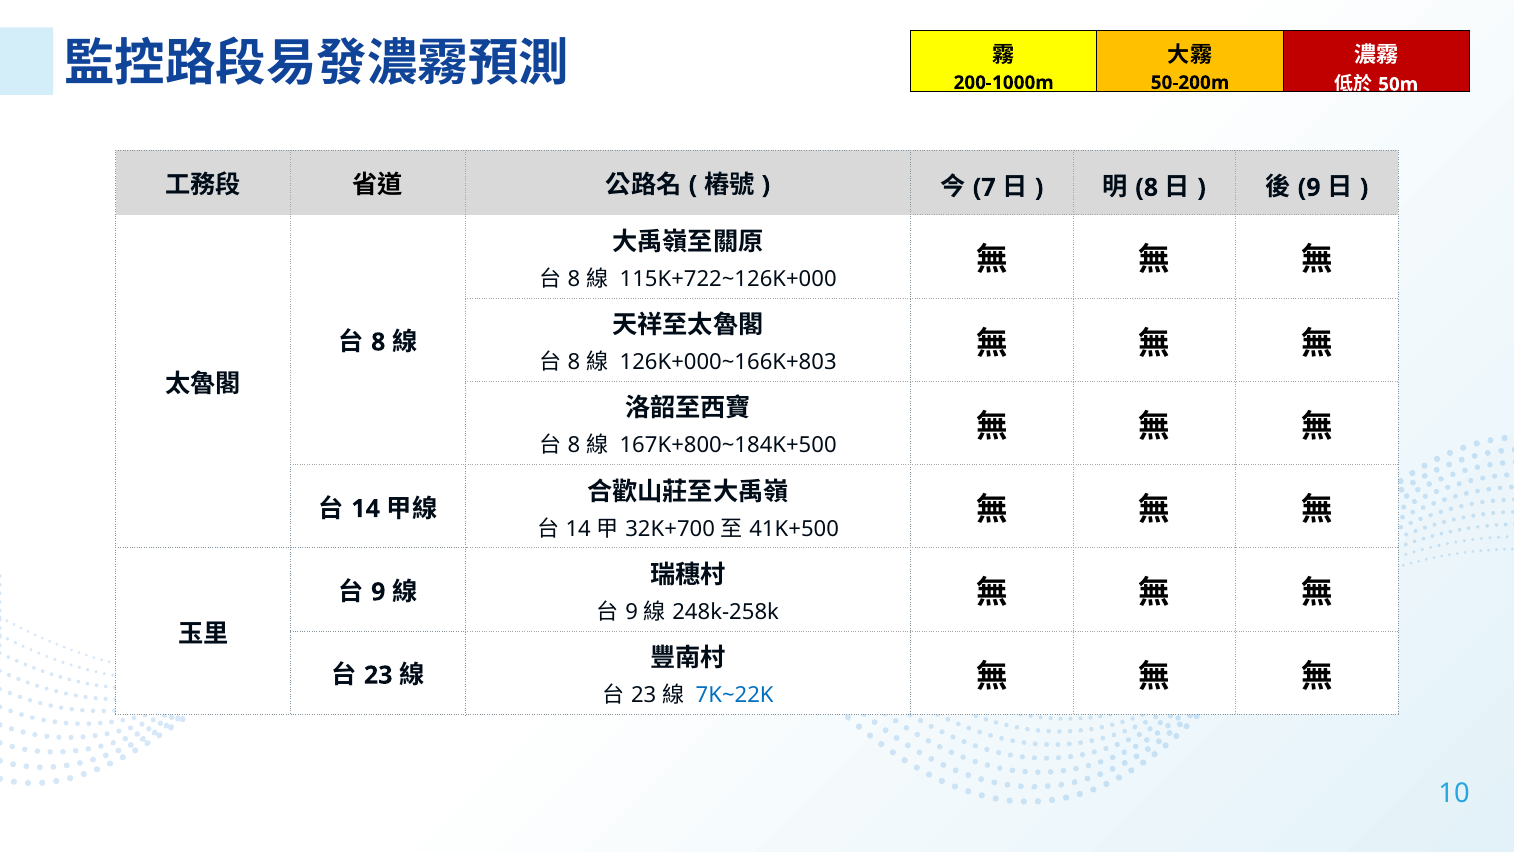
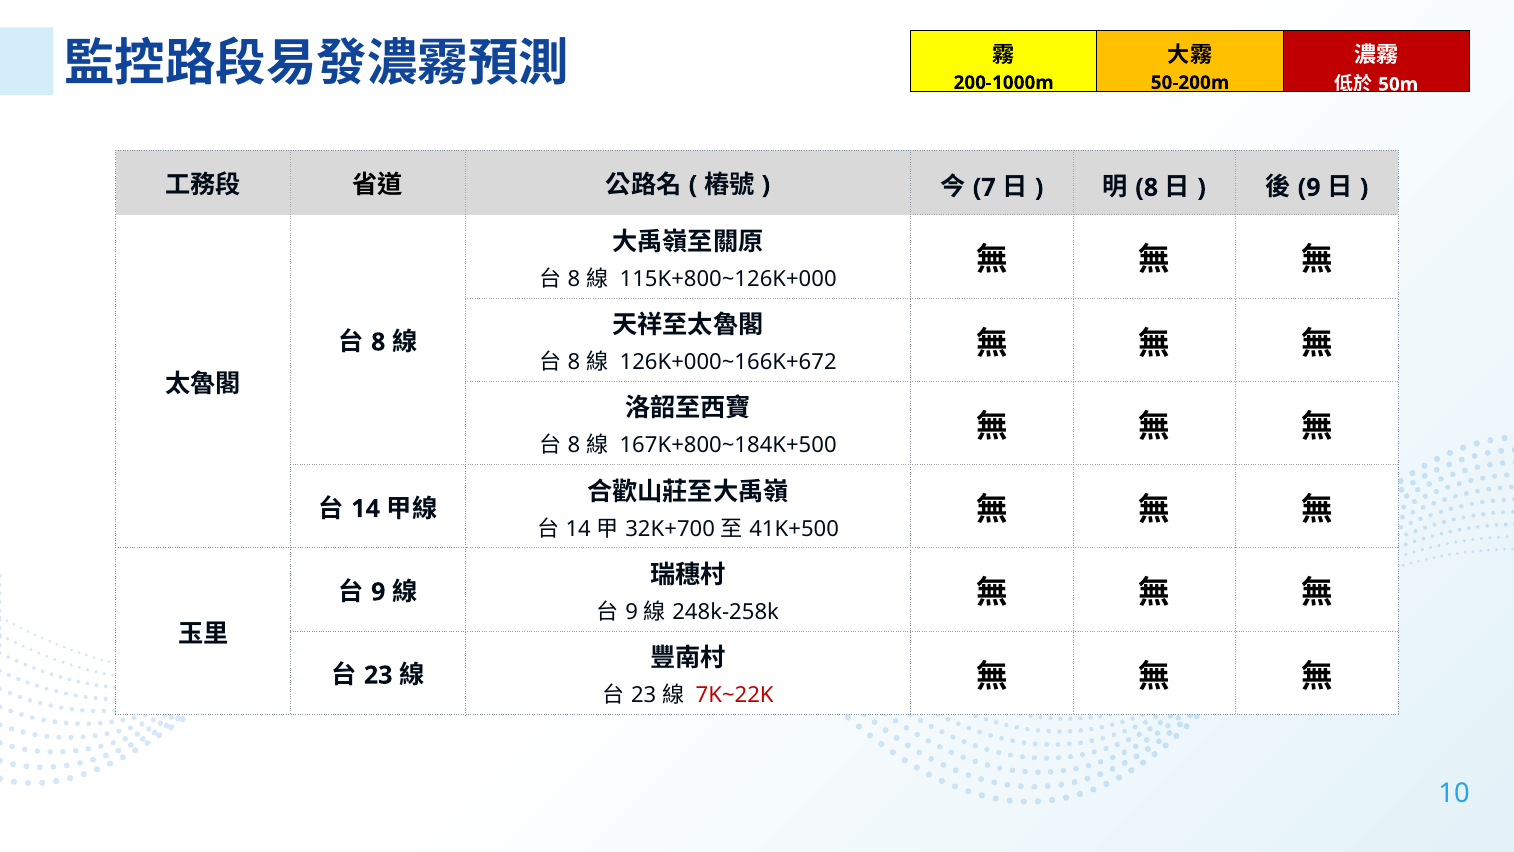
115K+722~126K+000: 115K+722~126K+000 -> 115K+800~126K+000 (728, 279)
126K+000~166K+803: 126K+000~166K+803 -> 126K+000~166K+672 (728, 362)
7K~22K colour: blue -> red (735, 695)
